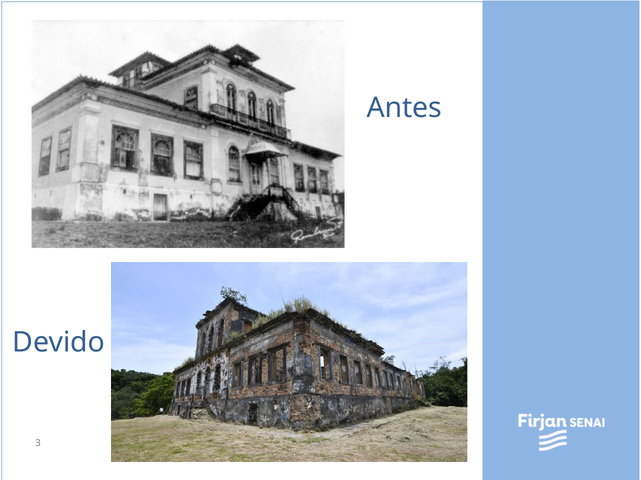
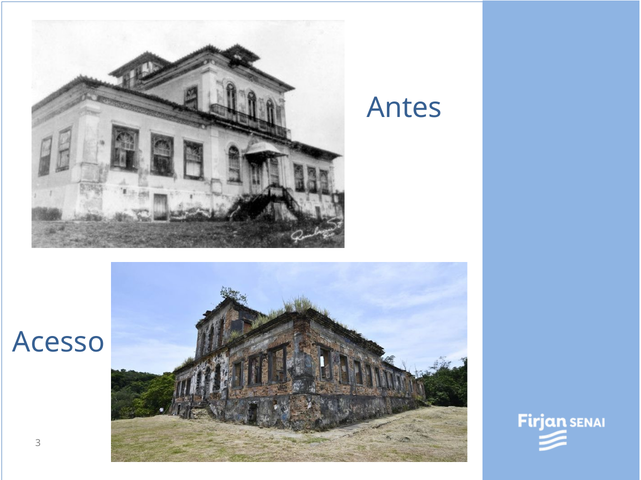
Devido: Devido -> Acesso (59, 343)
